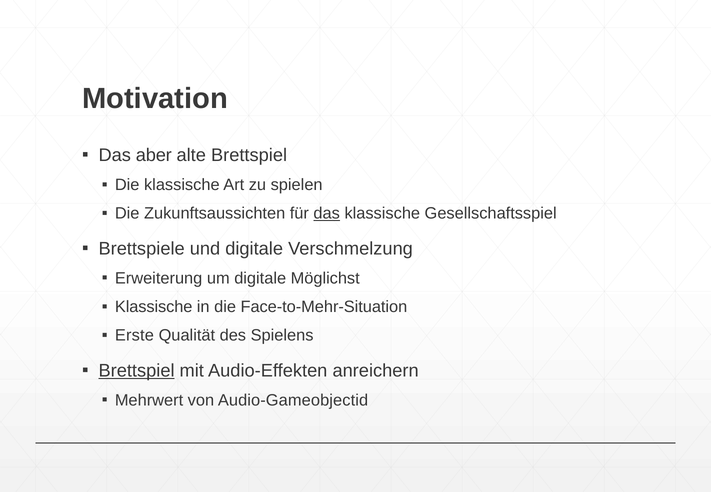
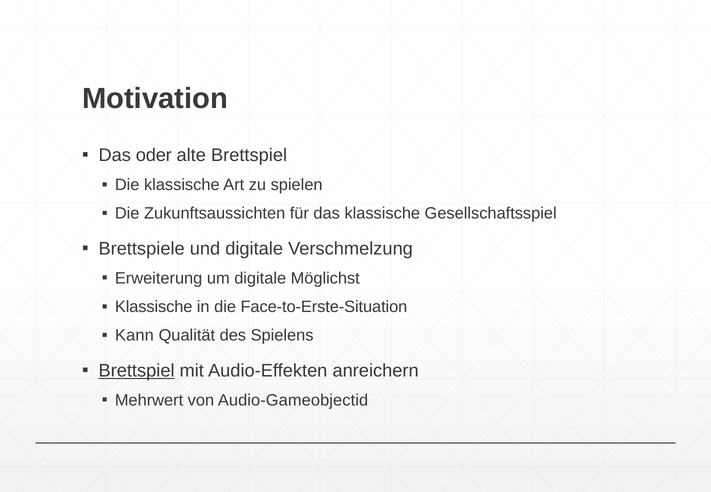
aber: aber -> oder (154, 155)
das underline: present -> none (327, 214)
Face-to-Mehr-Situation: Face-to-Mehr-Situation -> Face-to-Erste-Situation (324, 307)
Erste: Erste -> Kann (134, 336)
